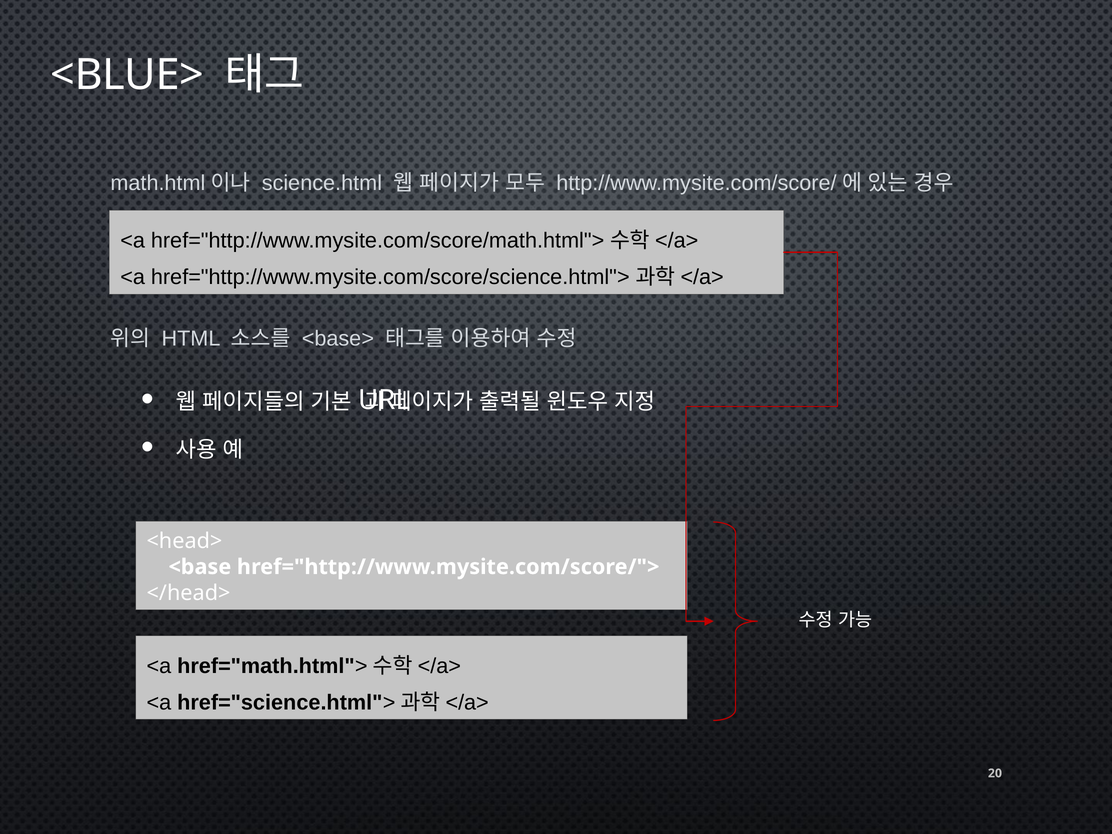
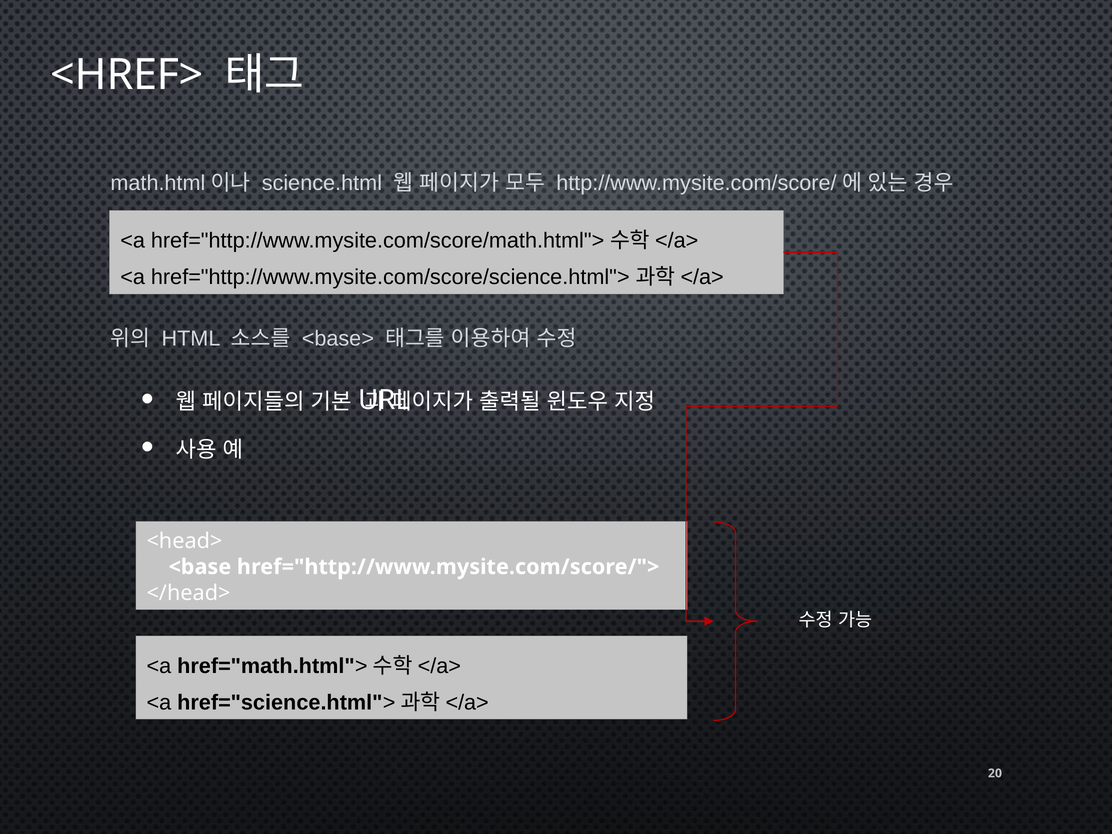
<BLUE>: <BLUE> -> <HREF> (127, 75)
